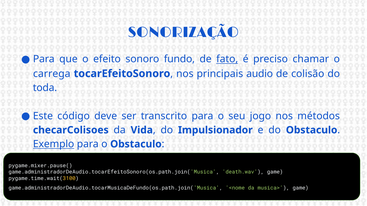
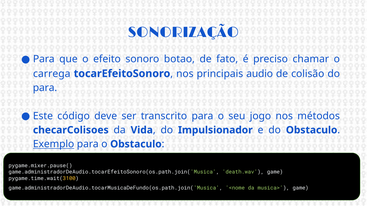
fundo: fundo -> botao (179, 59)
fato underline: present -> none (227, 59)
toda: toda -> para (45, 88)
